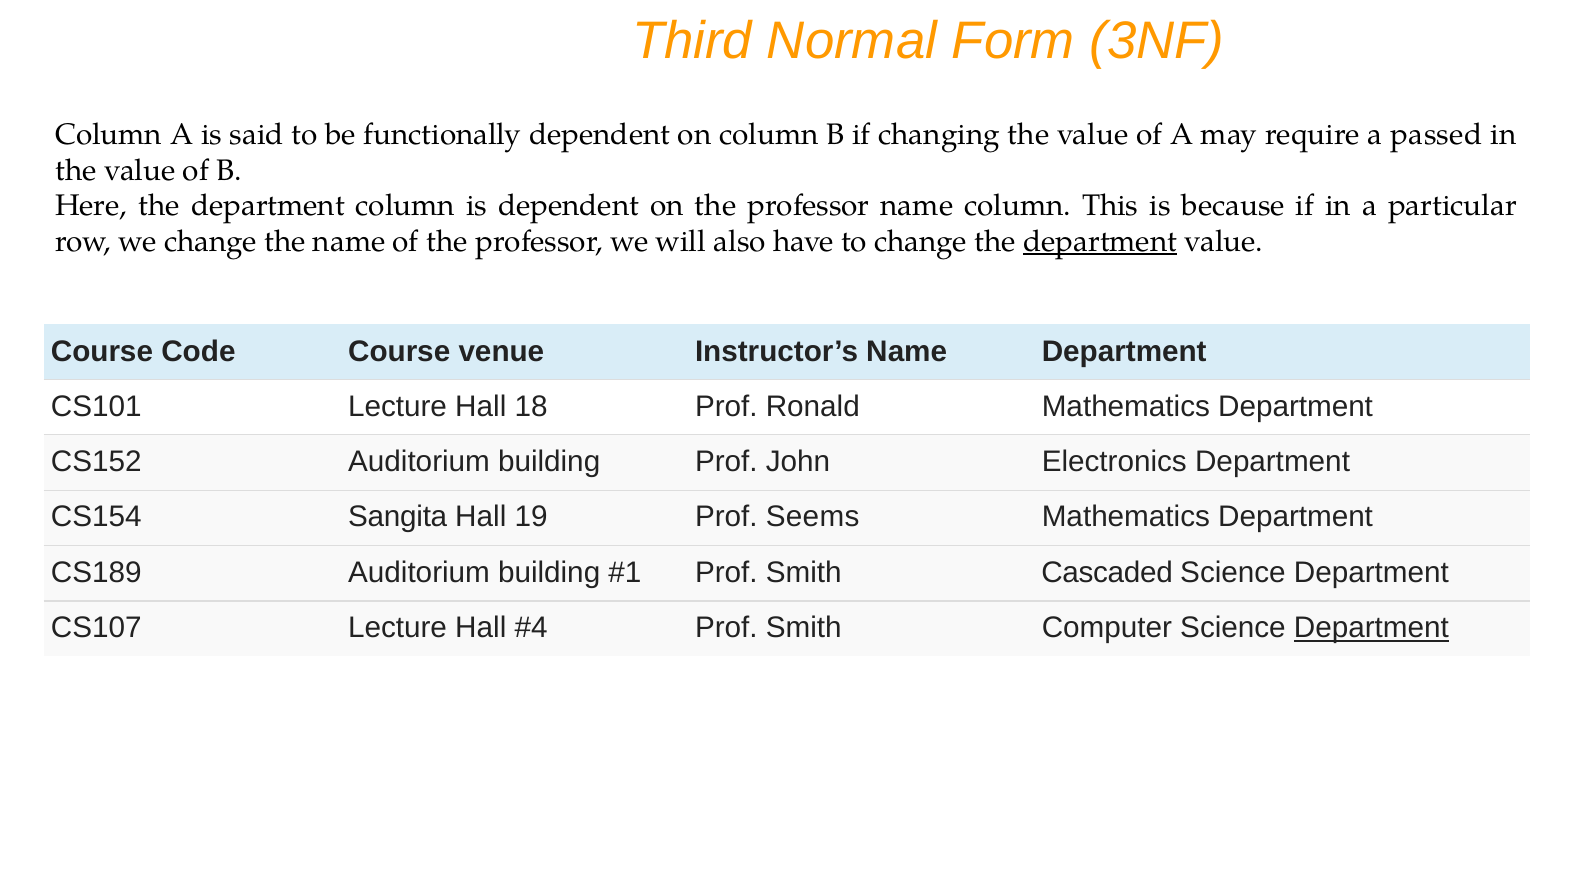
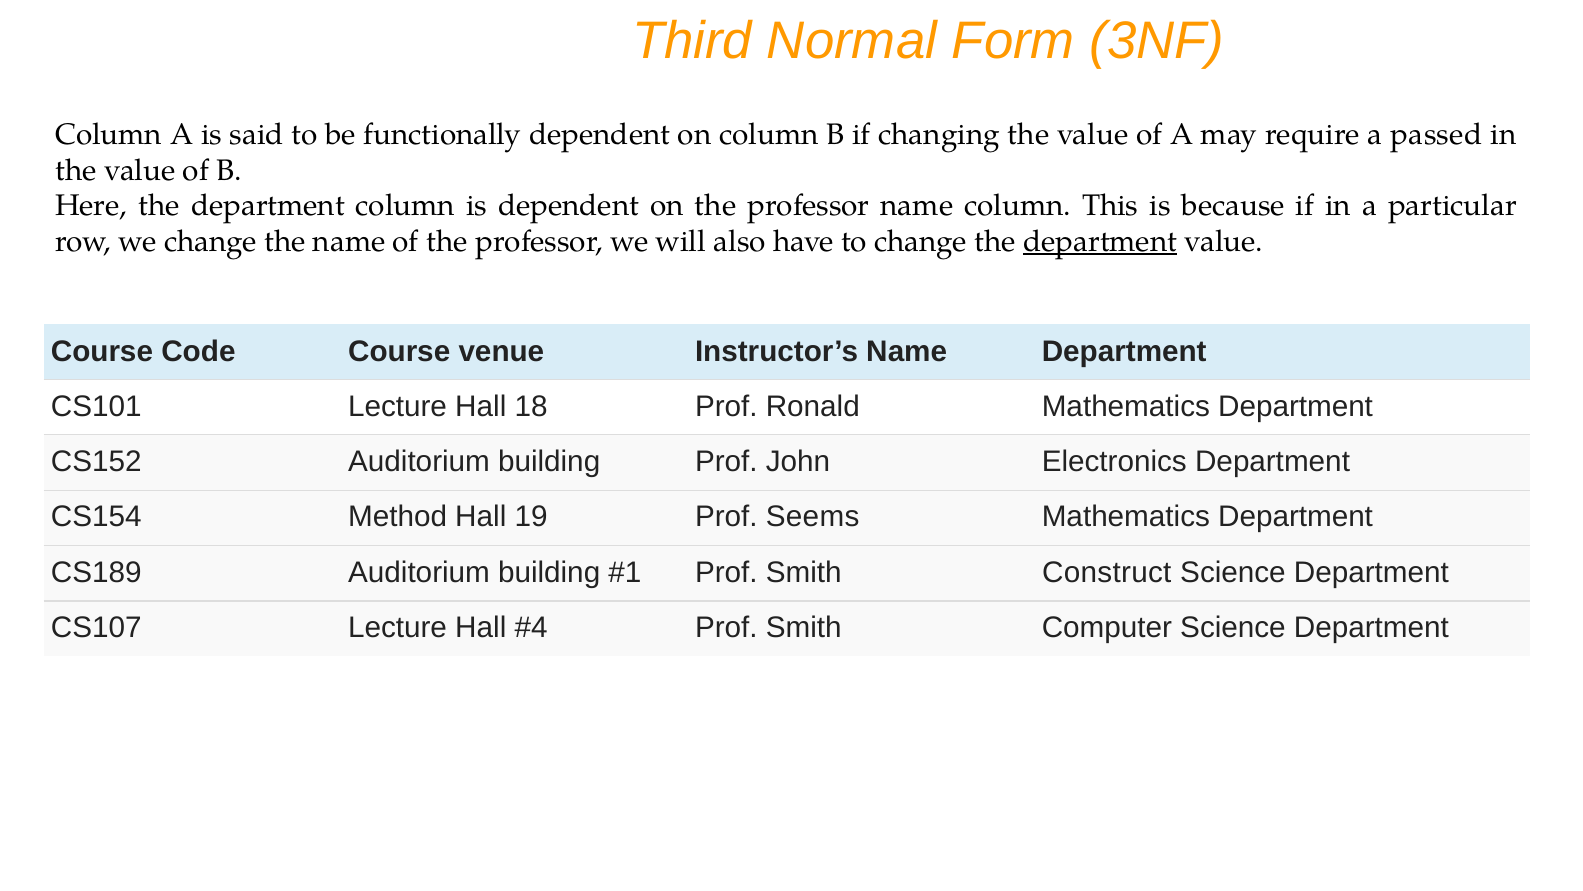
Sangita: Sangita -> Method (398, 517)
Cascaded: Cascaded -> Construct (1107, 572)
Department underline: present -> none (1371, 628)
